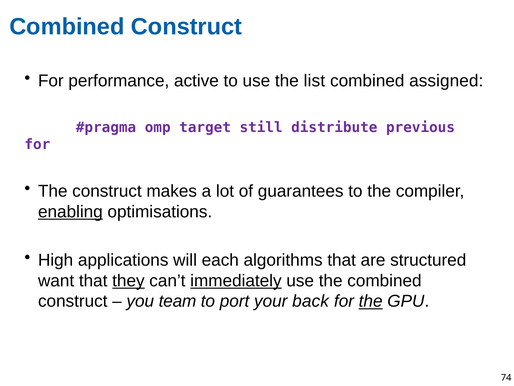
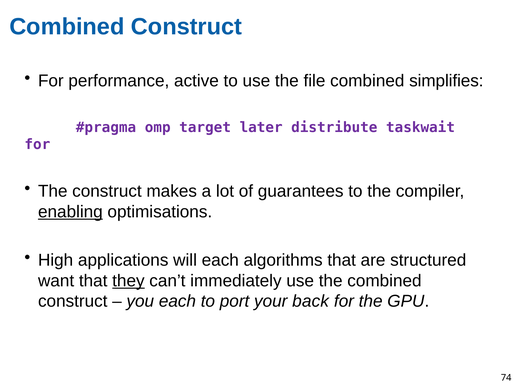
list: list -> file (314, 81)
assigned: assigned -> simplifies (446, 81)
still: still -> later (261, 127)
previous: previous -> taskwait (420, 127)
immediately underline: present -> none (236, 280)
you team: team -> each (177, 301)
the underline: present -> none (371, 301)
